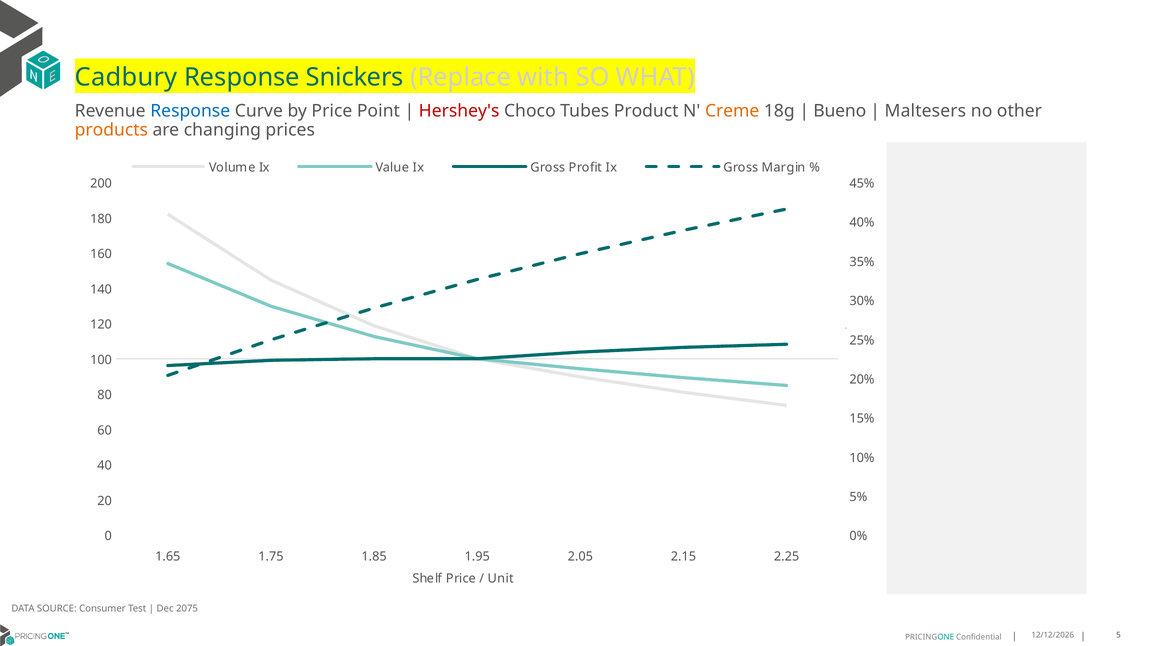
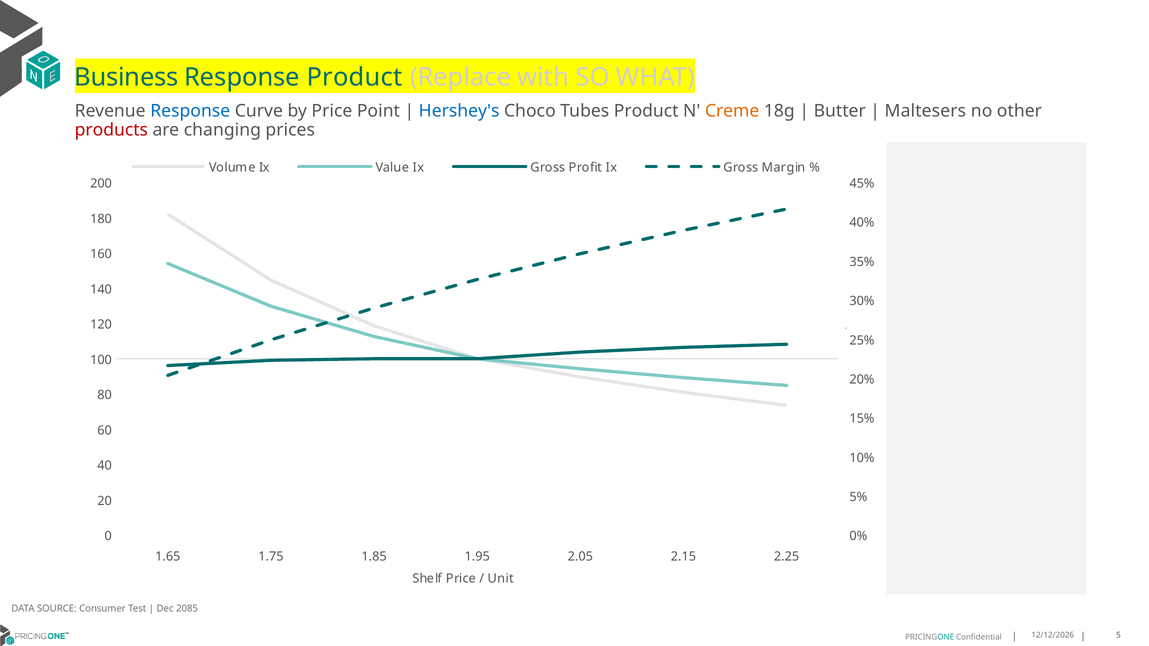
Cadbury: Cadbury -> Business (126, 77)
Response Snickers: Snickers -> Product (355, 77)
Hershey's colour: red -> blue (459, 111)
Bueno: Bueno -> Butter (840, 111)
products colour: orange -> red (111, 130)
2075: 2075 -> 2085 (187, 609)
